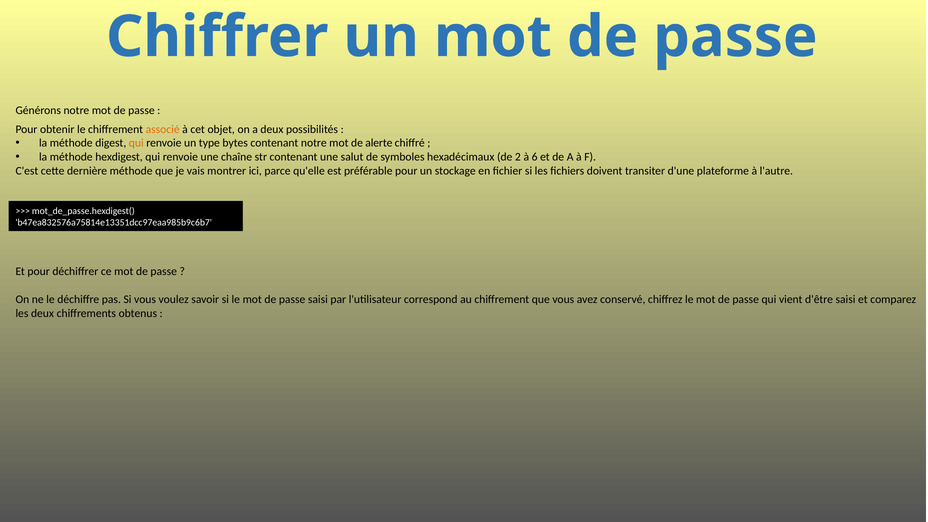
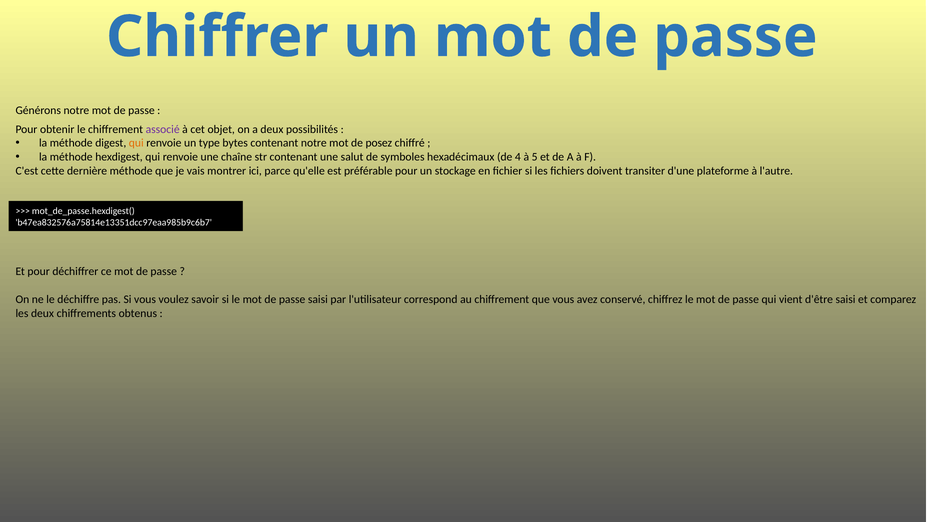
associé colour: orange -> purple (163, 129)
alerte: alerte -> posez (379, 143)
2: 2 -> 4 (518, 157)
6: 6 -> 5 (535, 157)
